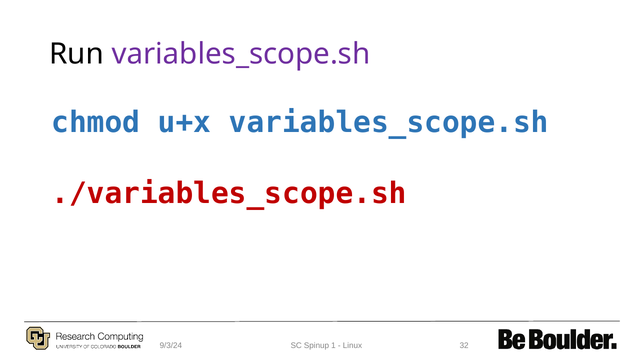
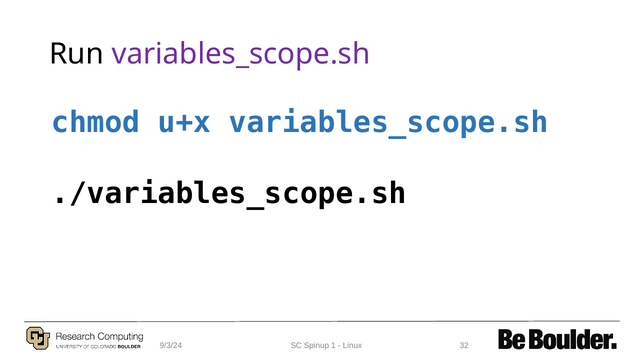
./variables_scope.sh colour: red -> black (229, 193)
